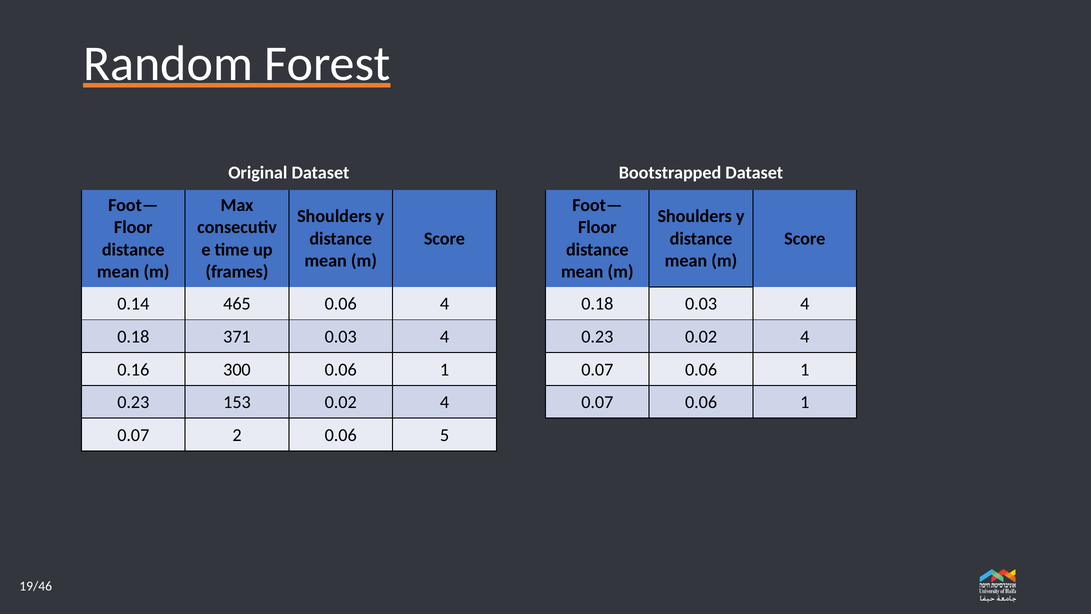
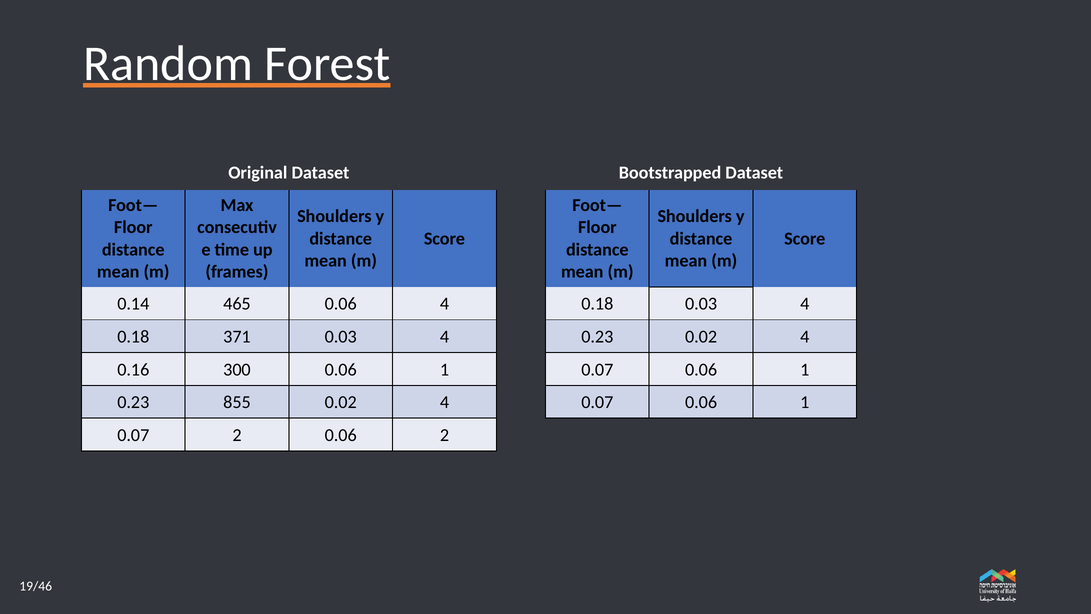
153: 153 -> 855 (237, 402)
0.06 5: 5 -> 2 (444, 435)
